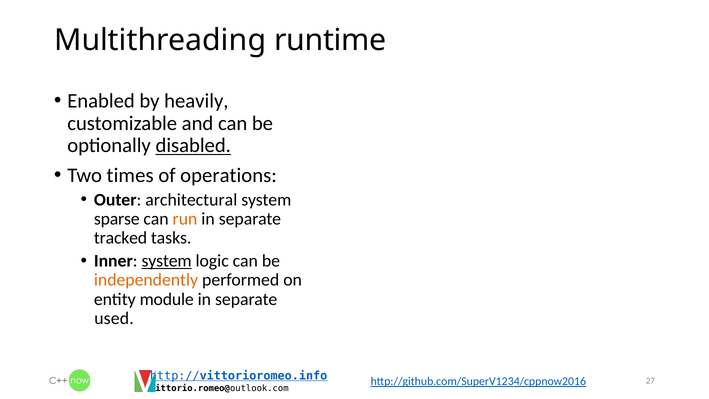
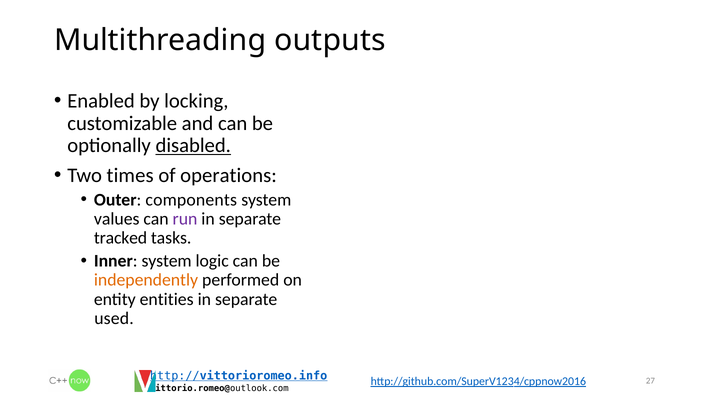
runtime: runtime -> outputs (330, 40)
heavily: heavily -> locking (196, 101)
architectural: architectural -> components (191, 200)
sparse: sparse -> values (117, 219)
run colour: orange -> purple (185, 219)
system underline: present -> none (167, 261)
module: module -> entities (167, 299)
